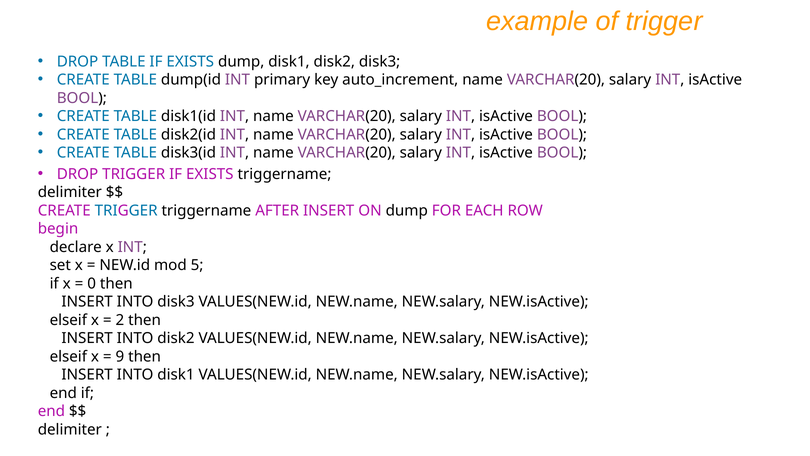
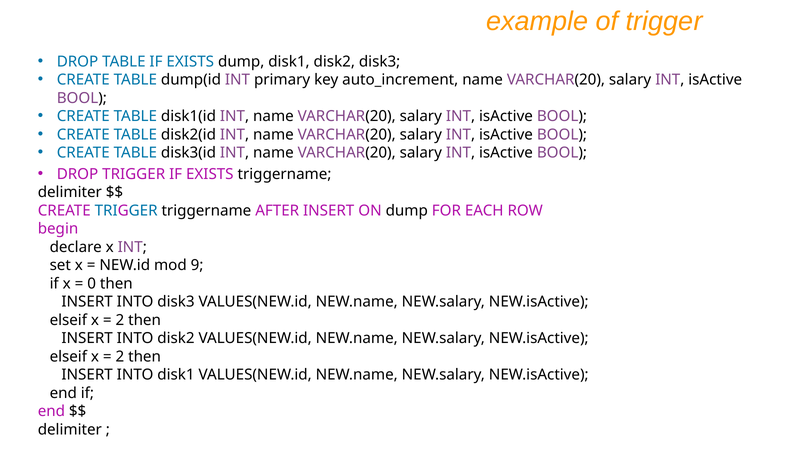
5: 5 -> 9 (197, 265)
9: 9 -> 2 (120, 356)
